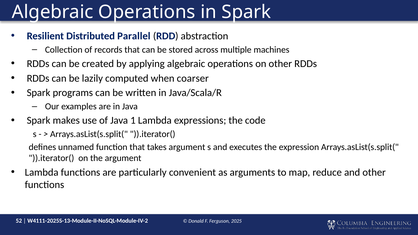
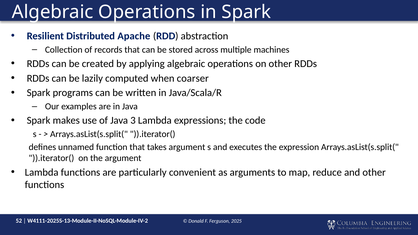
Parallel: Parallel -> Apache (134, 36)
1: 1 -> 3 (133, 121)
